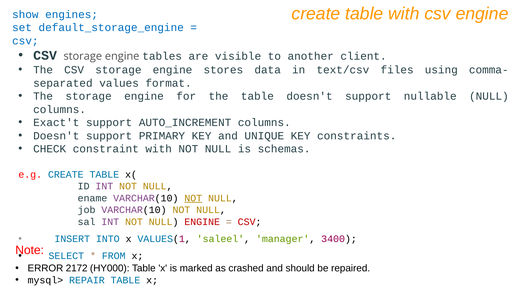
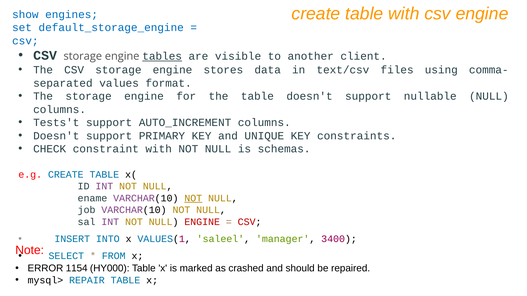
tables underline: none -> present (162, 56)
Exact't: Exact't -> Tests't (56, 123)
2172: 2172 -> 1154 (77, 269)
